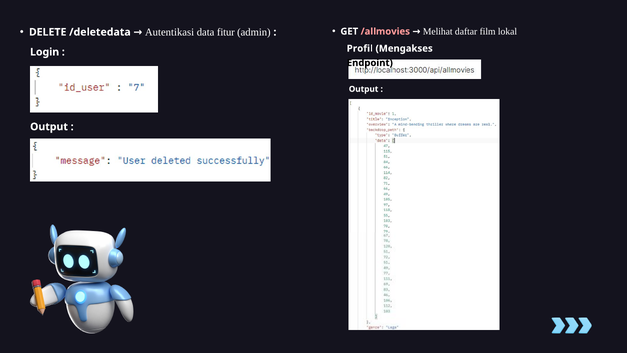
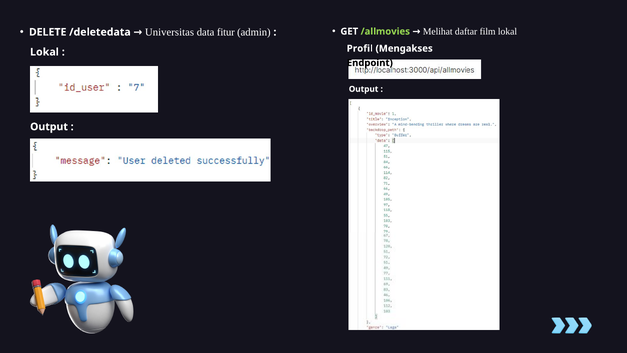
Autentikasi: Autentikasi -> Universitas (170, 32)
/allmovies colour: pink -> light green (385, 31)
Login: Login -> Lokal (45, 52)
